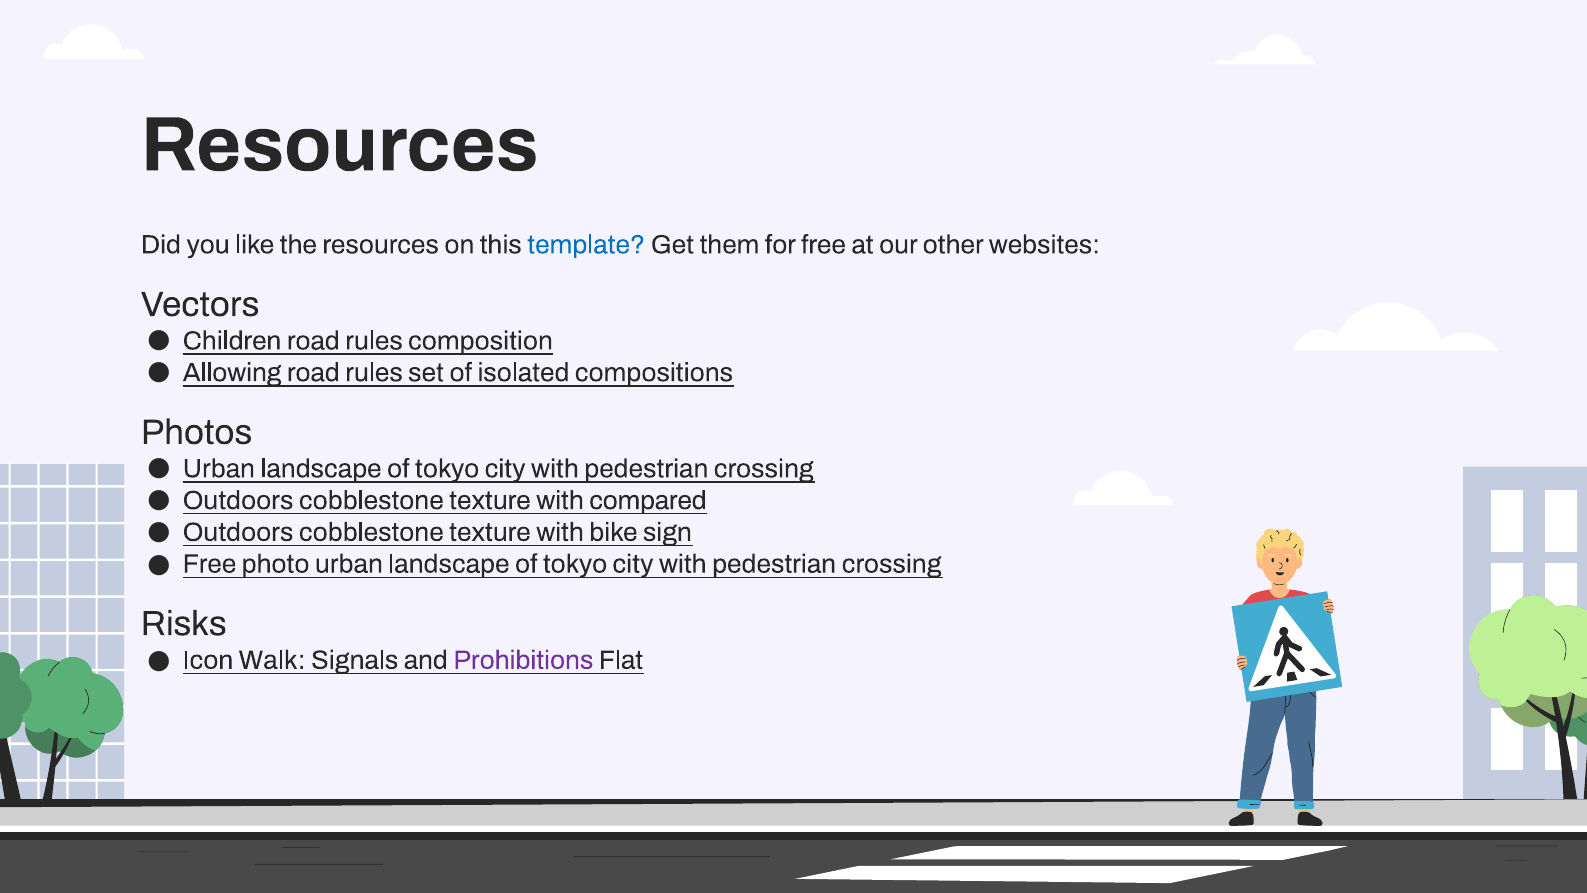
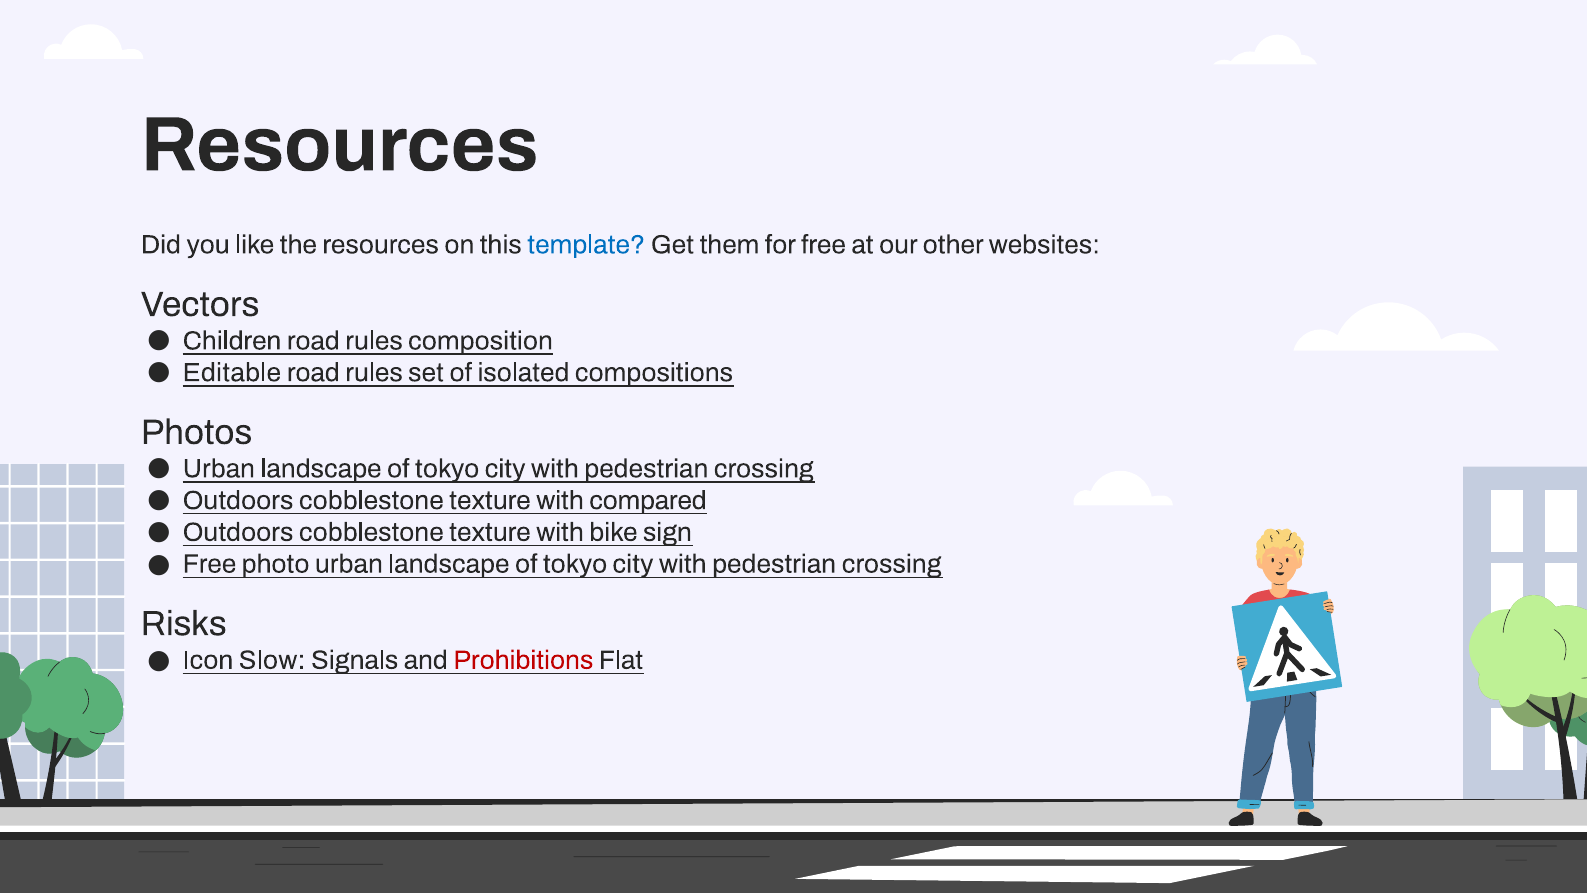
Allowing: Allowing -> Editable (232, 372)
Walk: Walk -> Slow (272, 660)
Prohibitions colour: purple -> red (523, 660)
